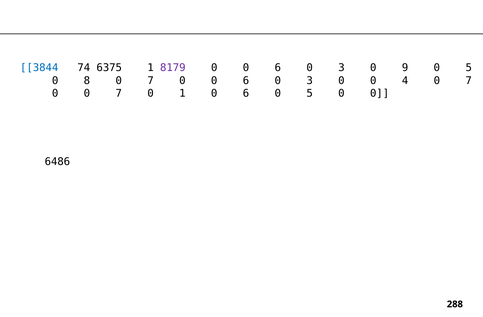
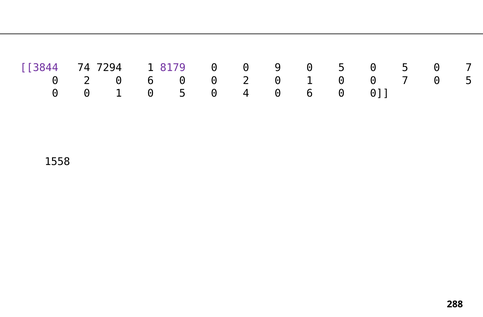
3844 colour: blue -> purple (39, 68)
6375: 6375 -> 7294 (109, 68)
6: 6 -> 9 (278, 68)
3: 3 -> 5 (341, 68)
9: 9 -> 5 (405, 68)
5: 5 -> 7 (469, 68)
8: 8 -> 2 (87, 81)
7: 7 -> 6 (151, 81)
6: 6 -> 2 (246, 81)
3: 3 -> 1 (310, 81)
0 0 4: 4 -> 7 (405, 81)
7: 7 -> 5 (469, 81)
0 0 7: 7 -> 1 (119, 93)
1: 1 -> 5 (182, 93)
6: 6 -> 4 (246, 93)
5: 5 -> 6 (310, 93)
6486: 6486 -> 1558 (57, 162)
